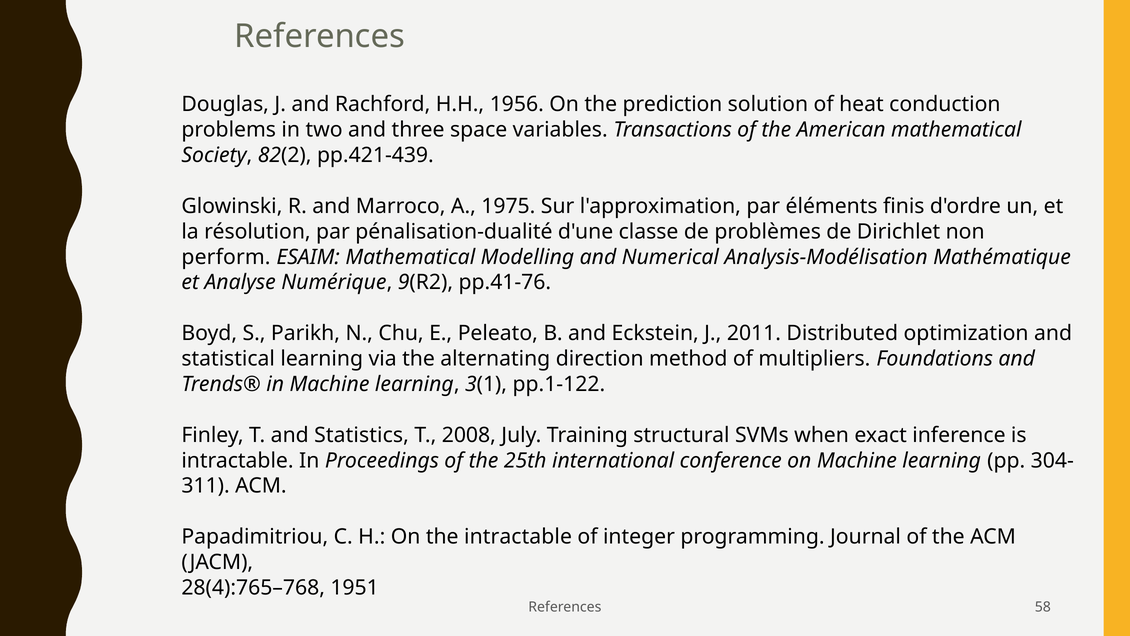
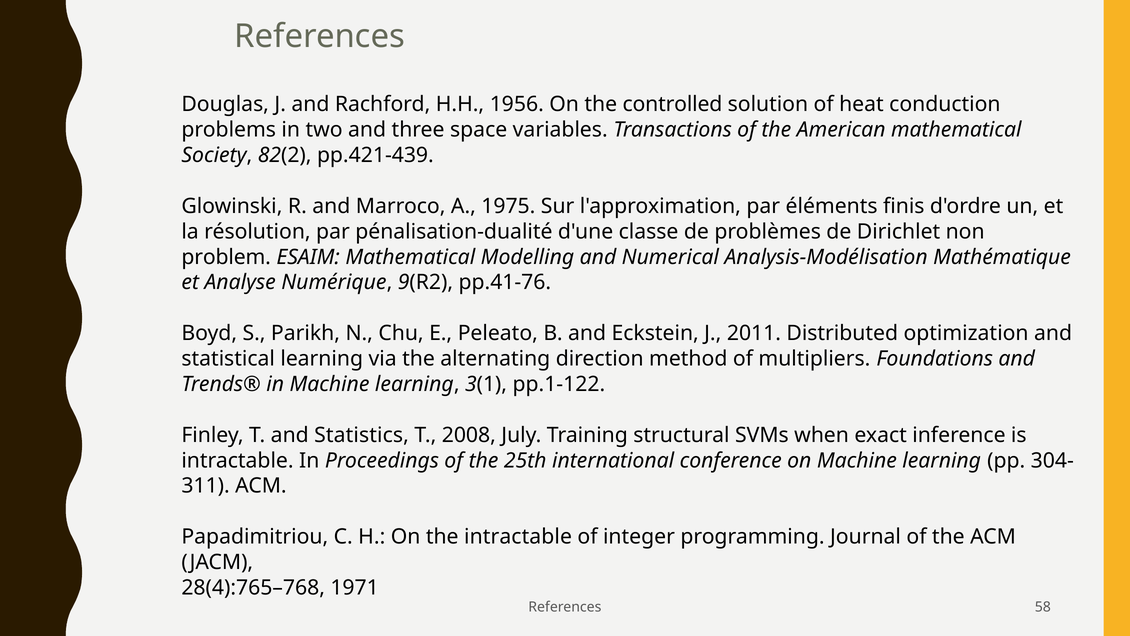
prediction: prediction -> controlled (672, 104)
perform: perform -> problem (226, 257)
1951: 1951 -> 1971 (355, 587)
